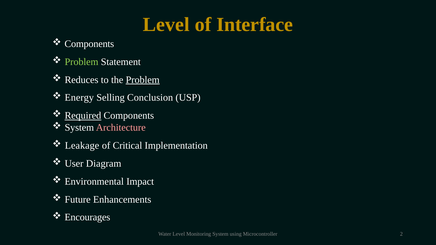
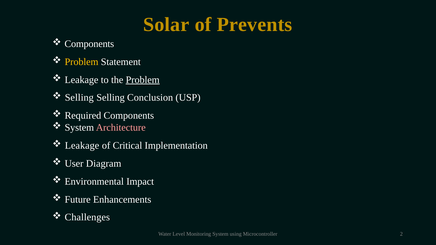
Level: Level -> Solar (166, 25)
Interface: Interface -> Prevents (255, 25)
Problem colour: light green -> yellow (82, 62)
Reduces: Reduces -> Leakage (82, 80)
Energy: Energy -> Selling (79, 98)
Required underline: present -> none (83, 116)
Encourages: Encourages -> Challenges (87, 218)
